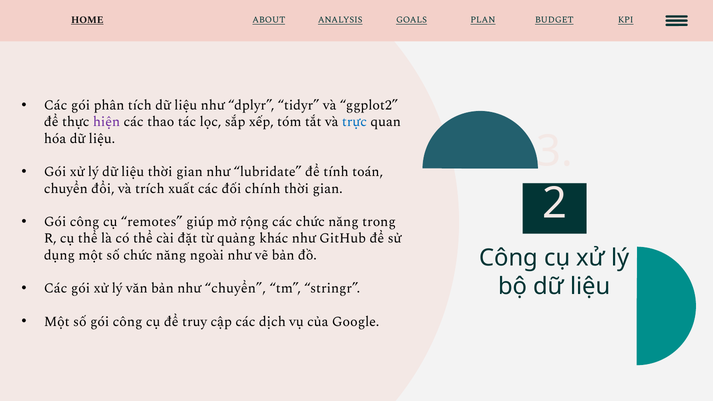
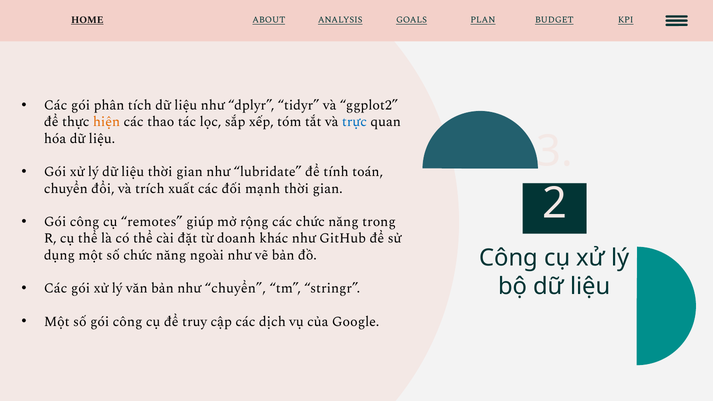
hiện colour: purple -> orange (106, 122)
chính: chính -> mạnh (263, 188)
quảng: quảng -> doanh (236, 238)
